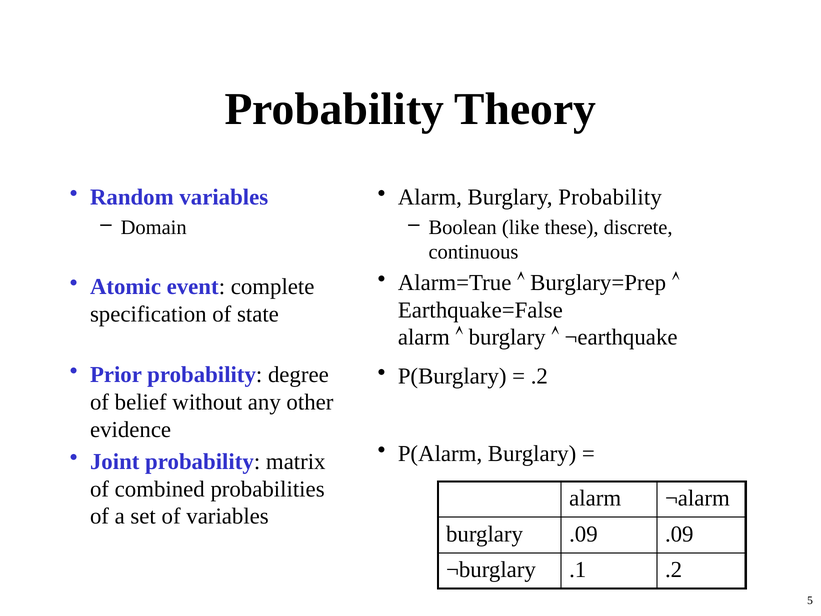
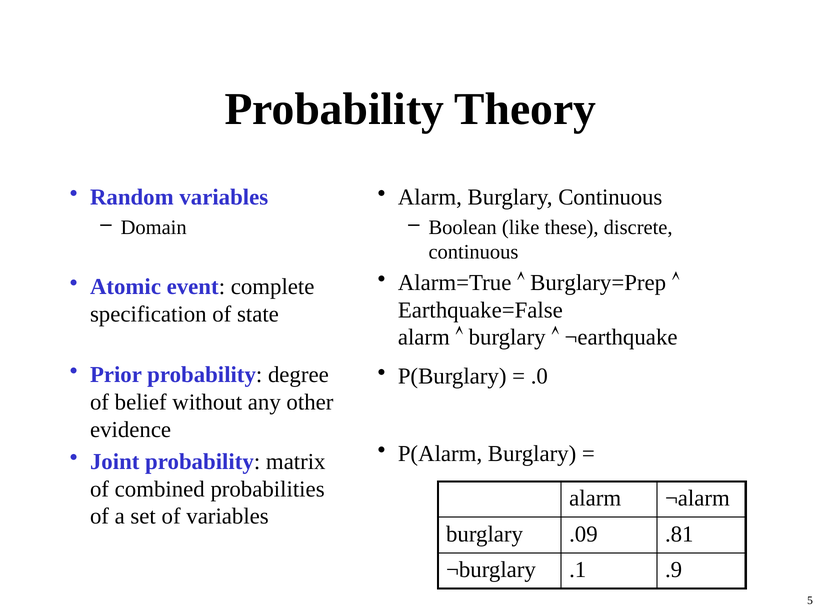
Burglary Probability: Probability -> Continuous (610, 197)
.2: .2 -> .0 (539, 376)
.09 .09: .09 -> .81 (679, 534)
.1 .2: .2 -> .9 (674, 570)
